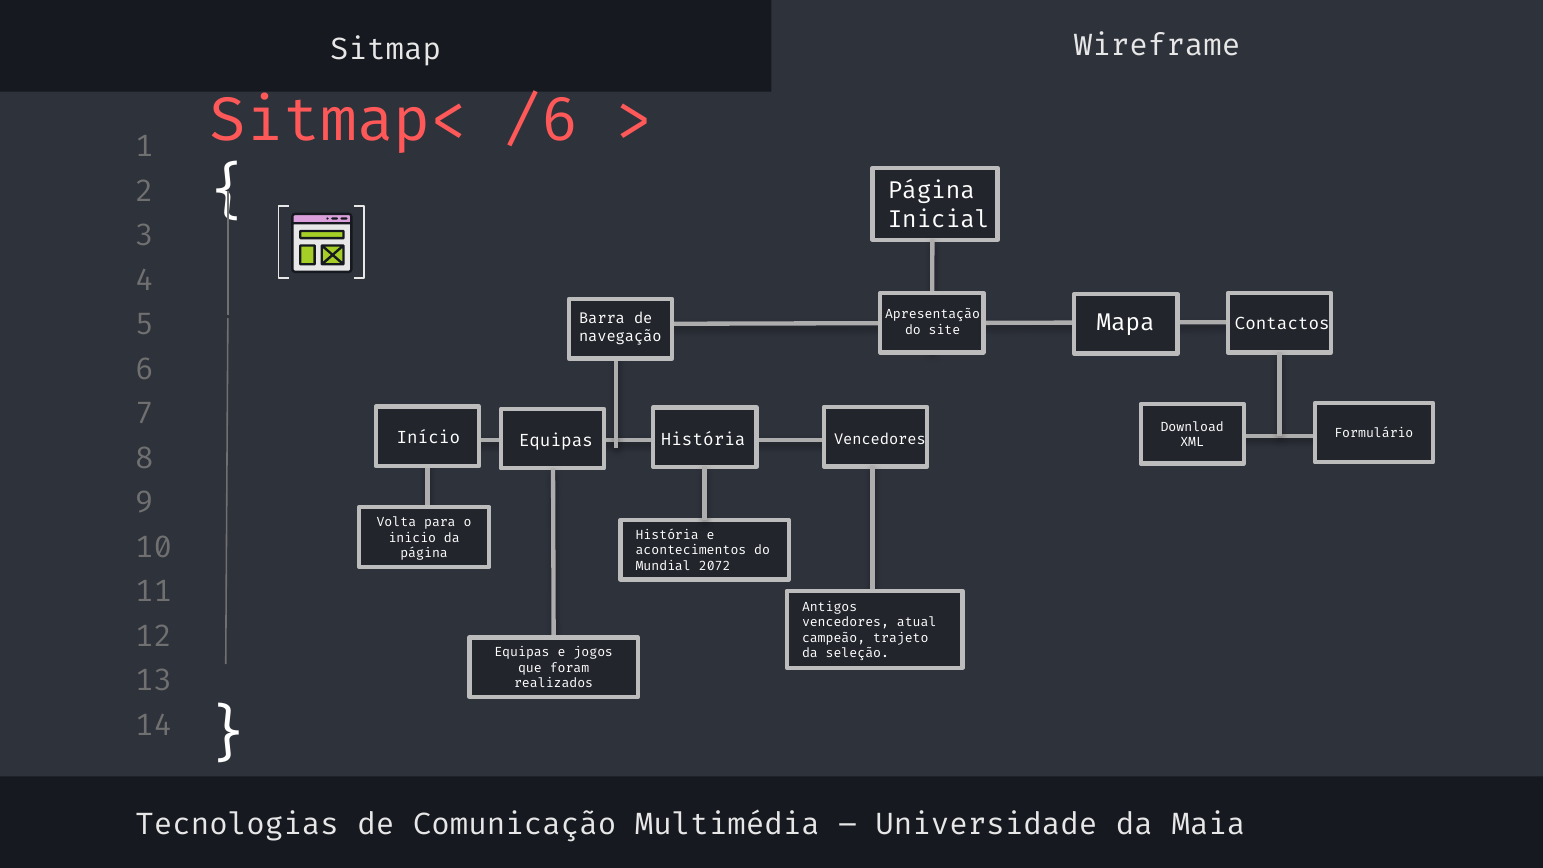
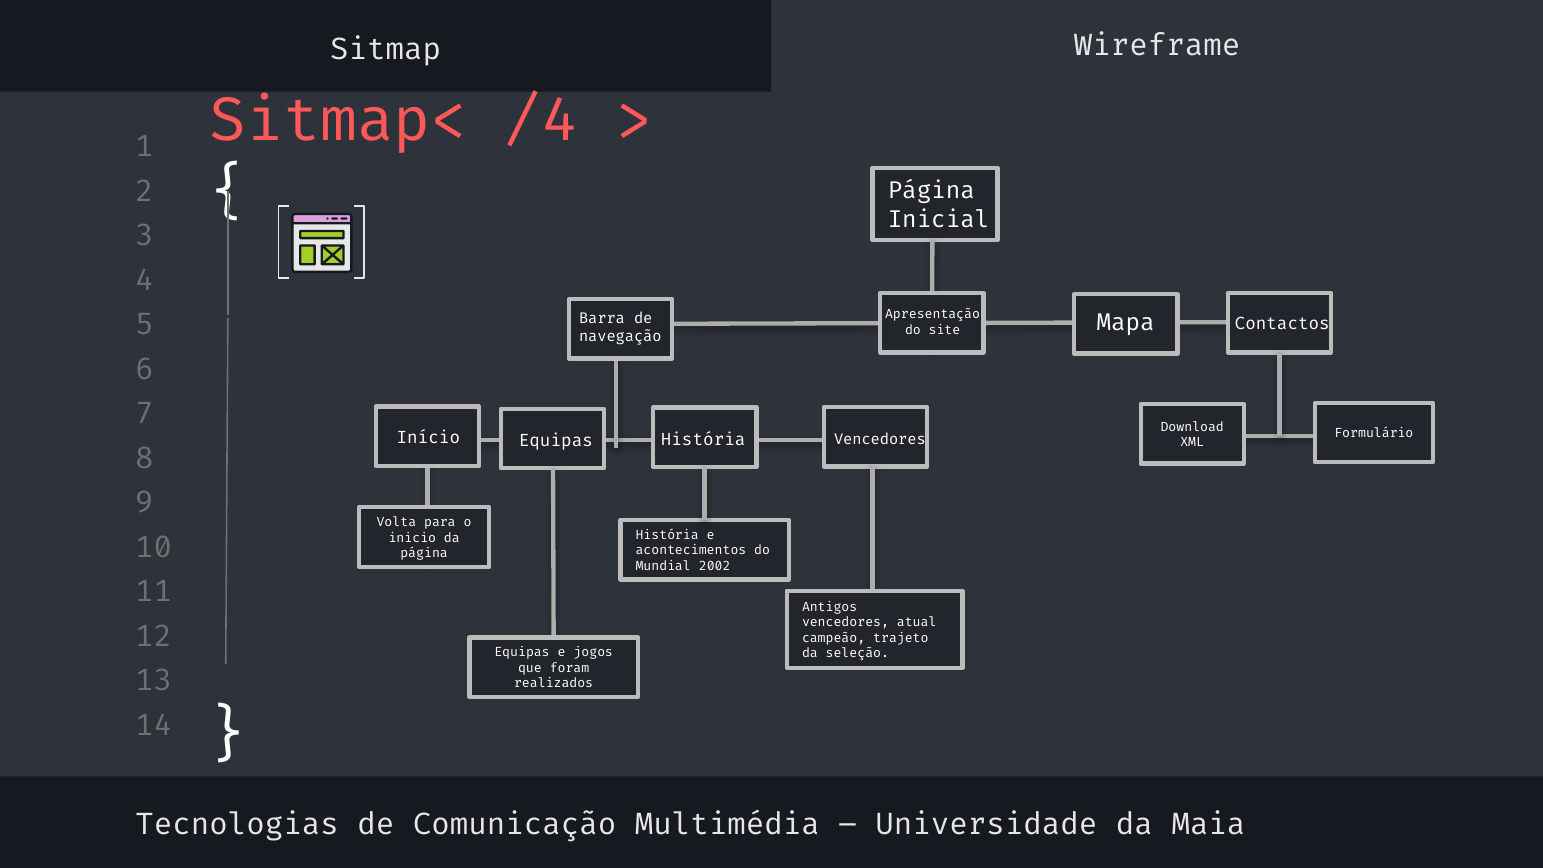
/6: /6 -> /4 (542, 121)
2072: 2072 -> 2002 (715, 566)
